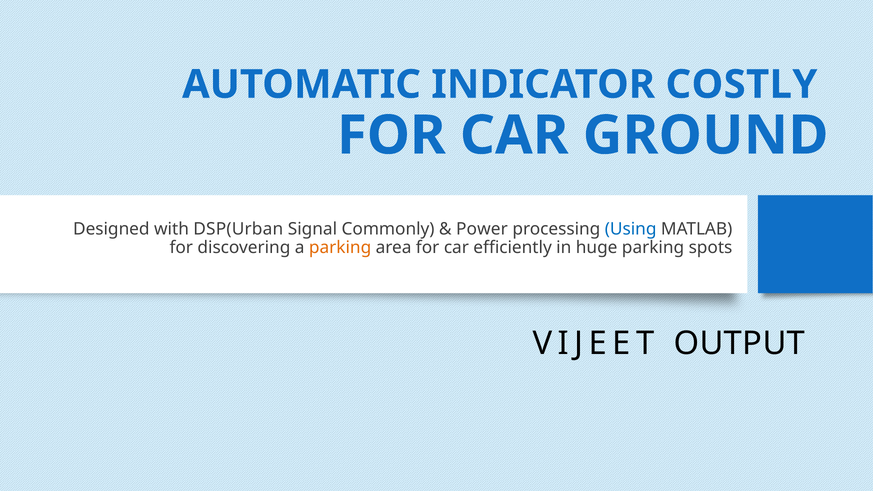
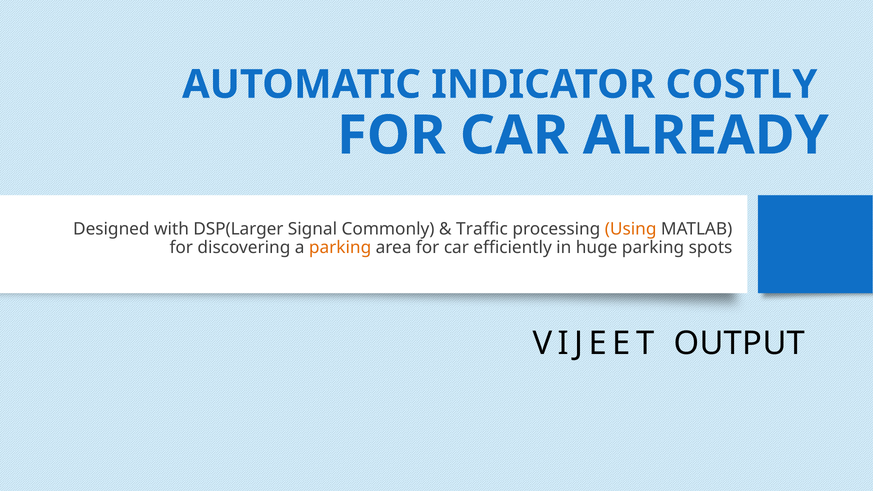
GROUND: GROUND -> ALREADY (706, 136)
DSP(Urban: DSP(Urban -> DSP(Larger (238, 229)
Power: Power -> Traffic (482, 229)
Using colour: blue -> orange (631, 229)
